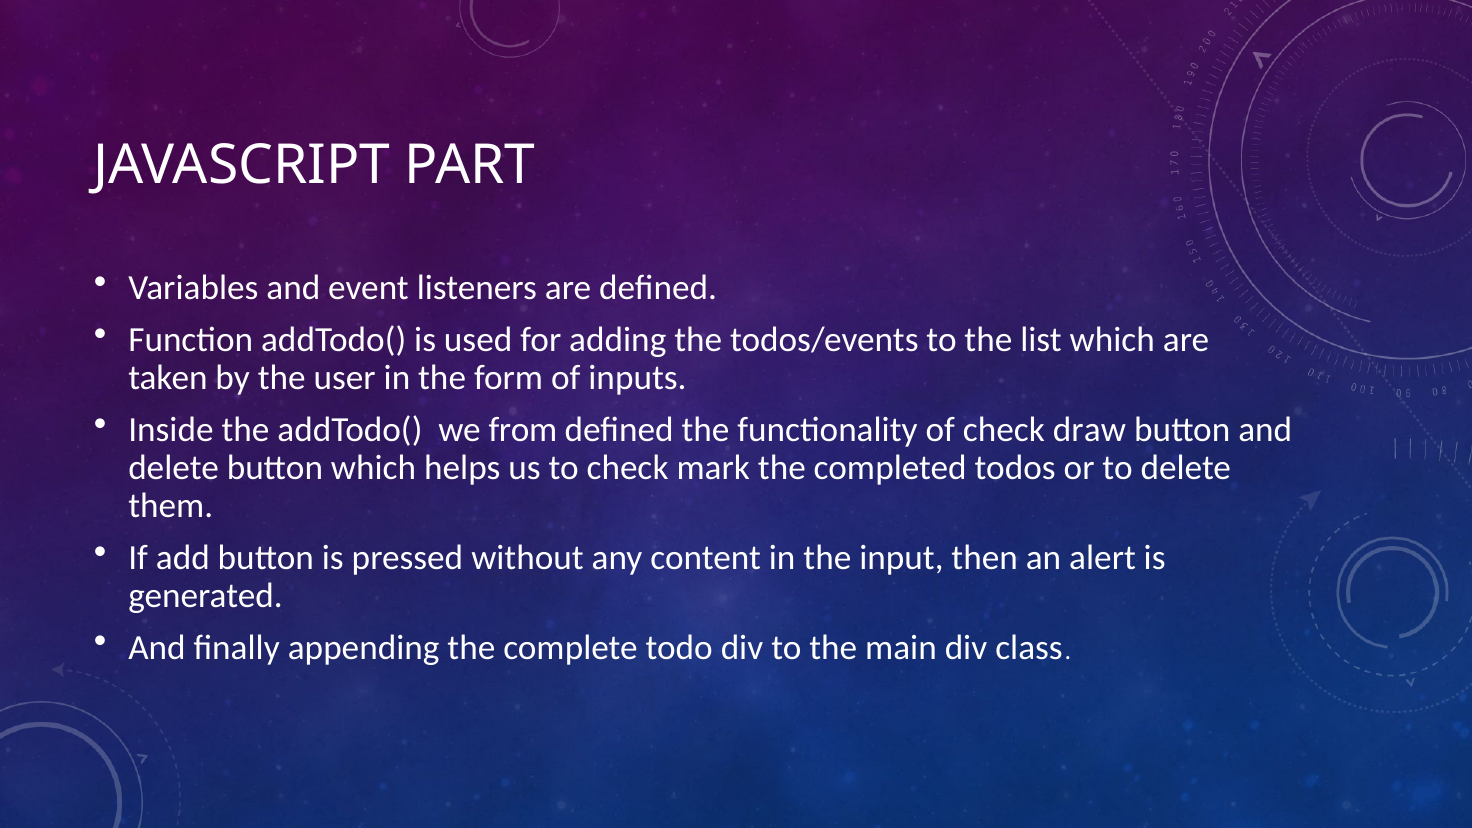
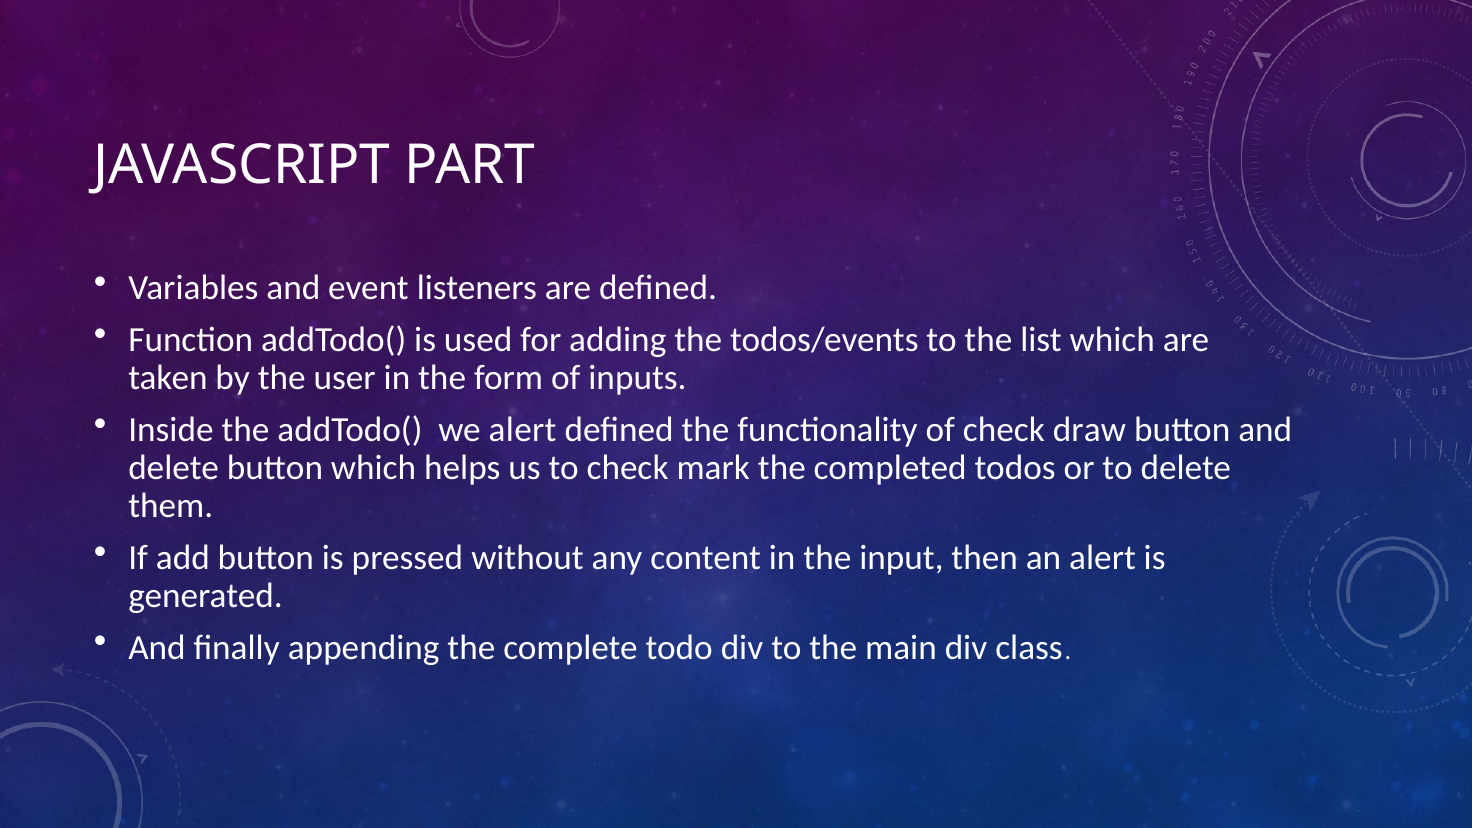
we from: from -> alert (523, 429)
